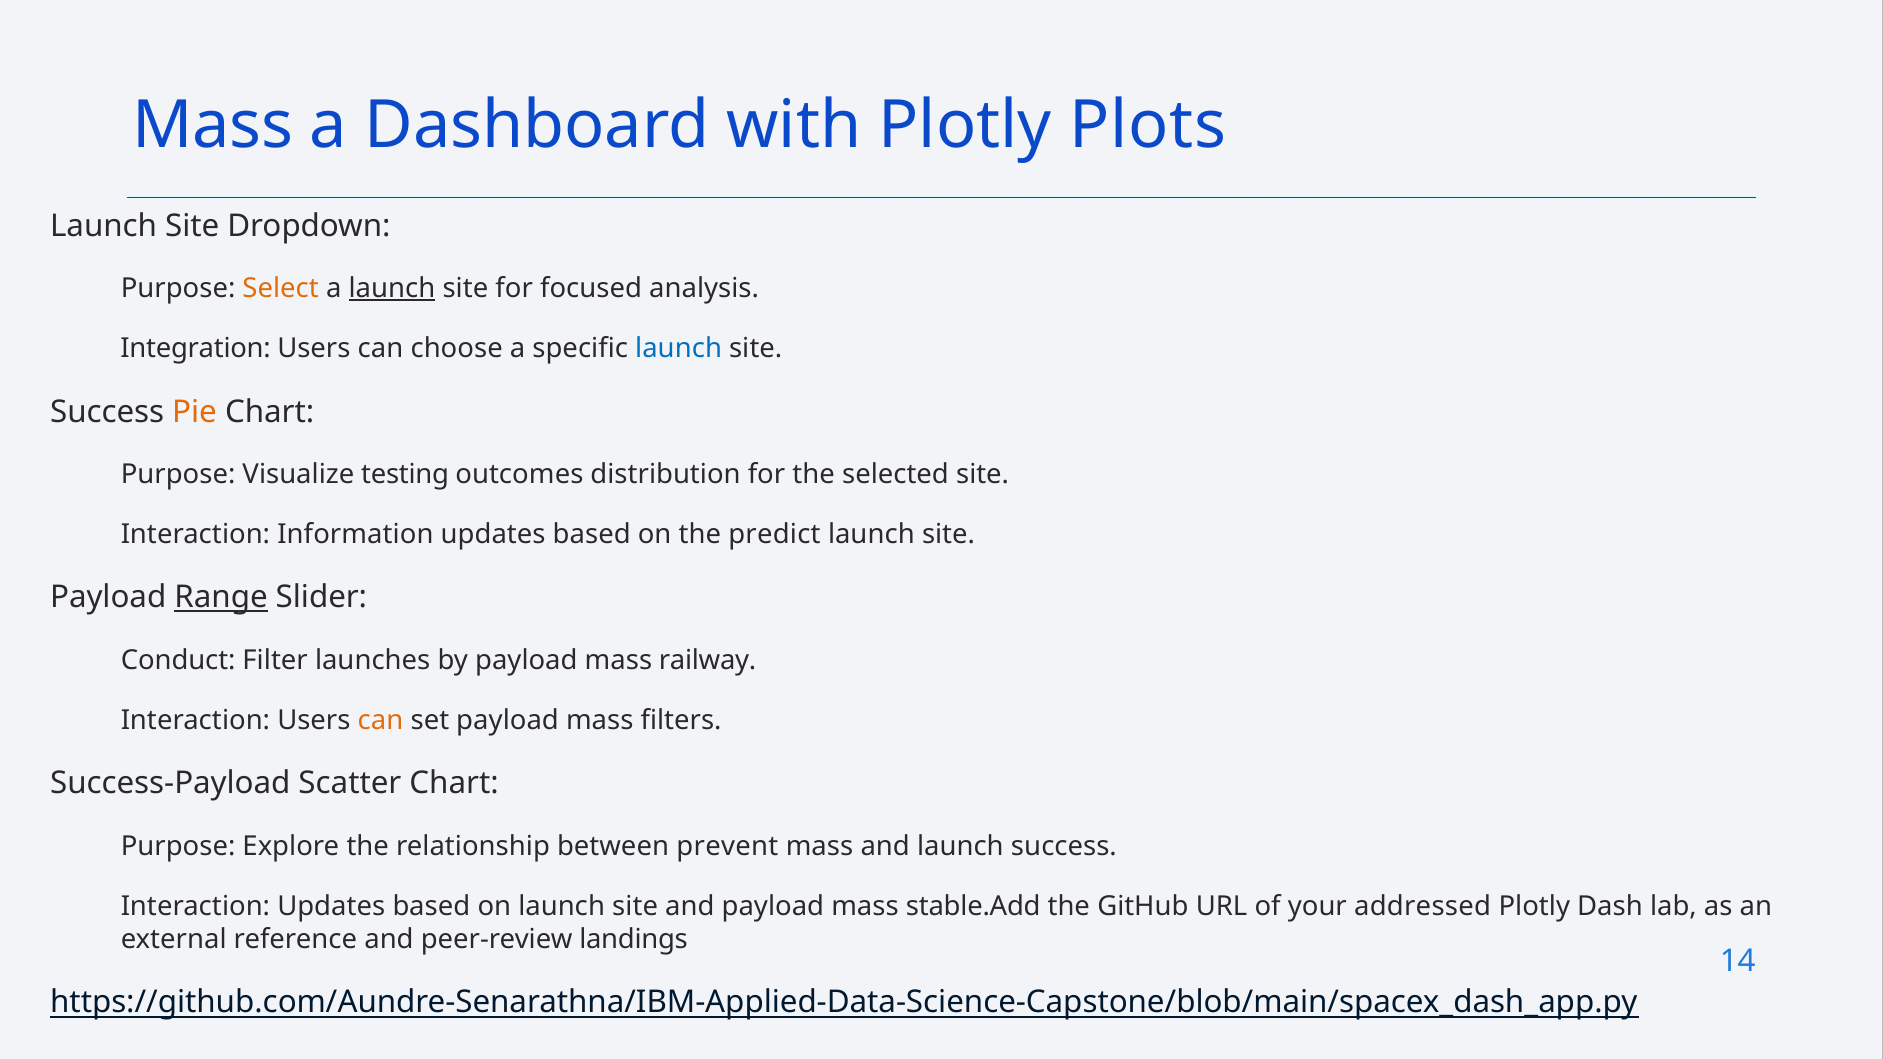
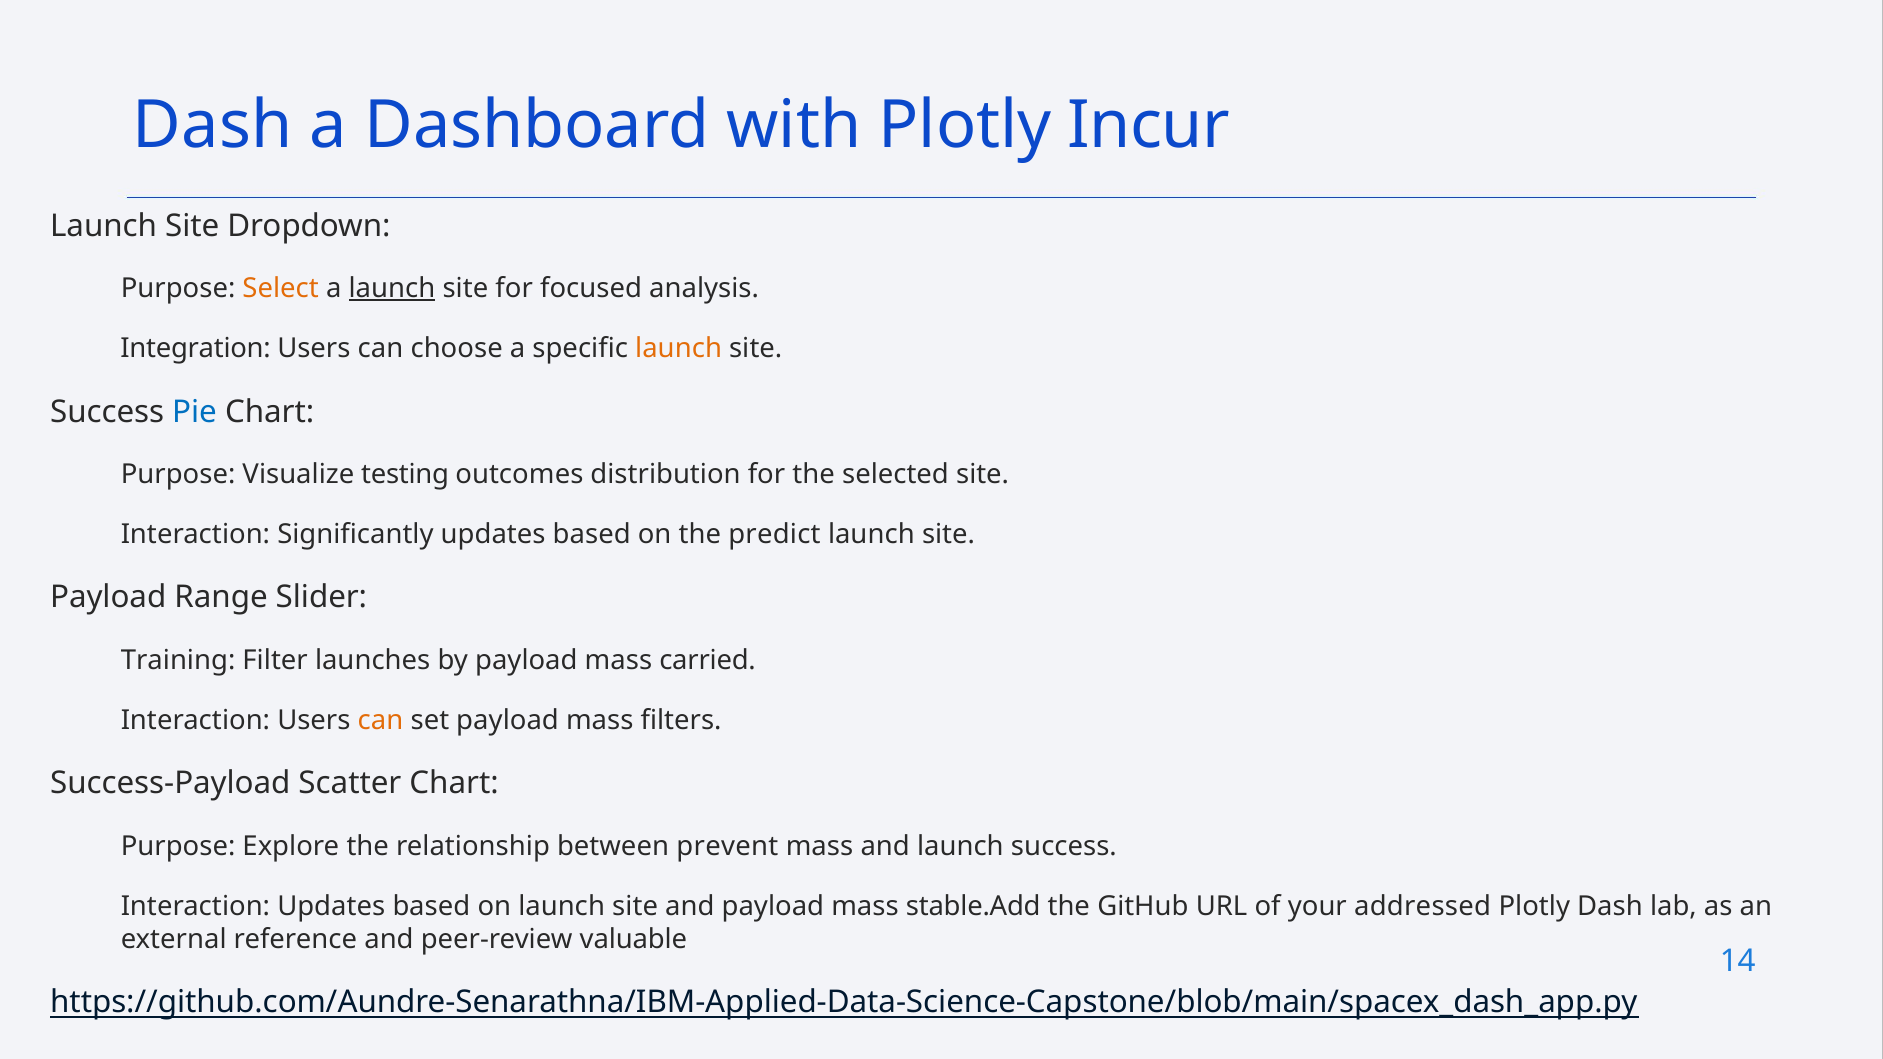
Mass: Mass -> Dash (213, 126)
Plots: Plots -> Incur (1149, 126)
launch colour: blue -> orange (679, 349)
Pie colour: orange -> blue (195, 412)
Information: Information -> Significantly (355, 535)
Range underline: present -> none (221, 598)
Conduct: Conduct -> Training (178, 660)
railway: railway -> carried (708, 660)
landings: landings -> valuable (633, 940)
